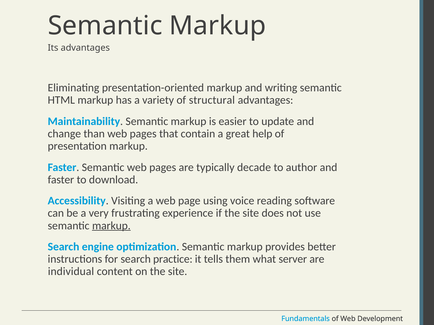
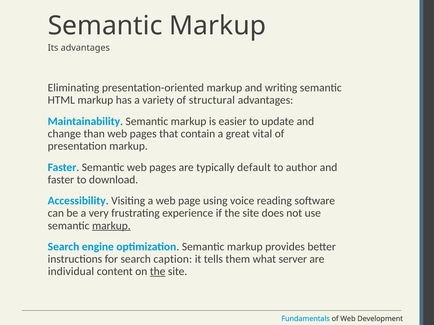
help: help -> vital (262, 134)
decade: decade -> default (254, 168)
practice: practice -> caption (173, 260)
the underline: none -> present (158, 272)
